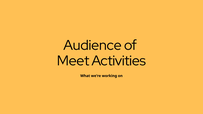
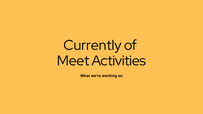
Audience: Audience -> Currently (92, 45)
